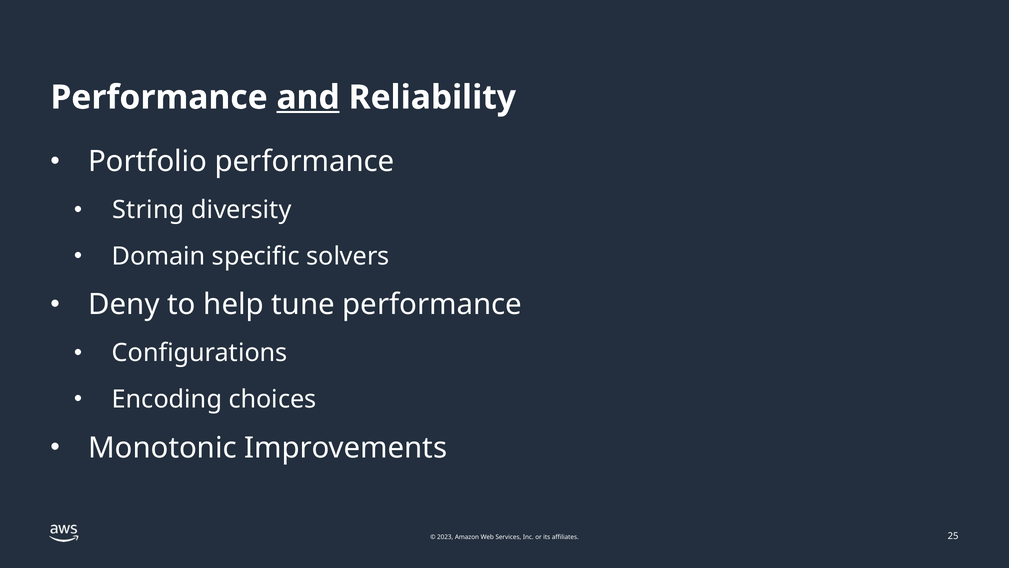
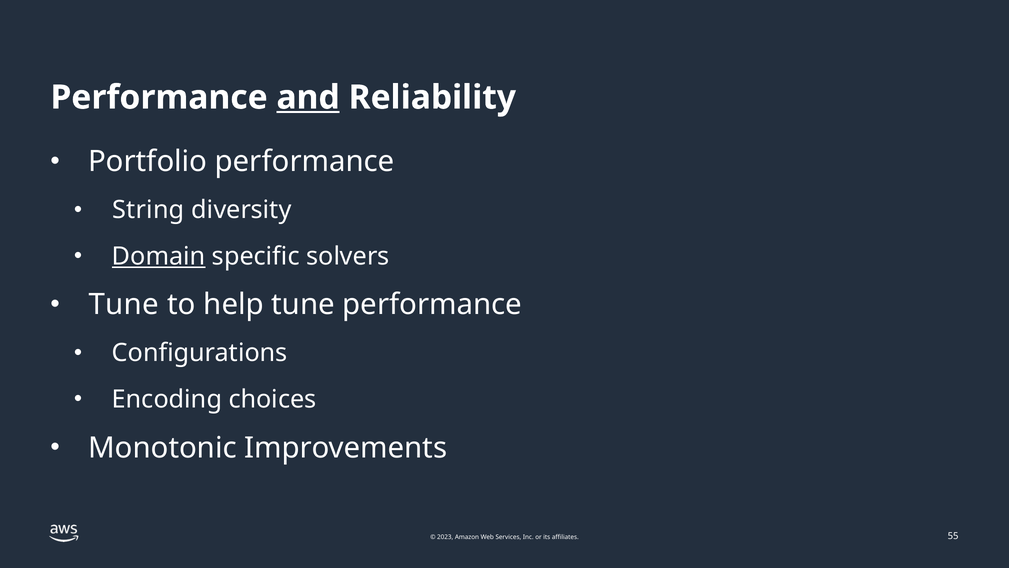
Domain underline: none -> present (159, 256)
Deny: Deny -> Tune (124, 304)
25: 25 -> 55 (953, 536)
